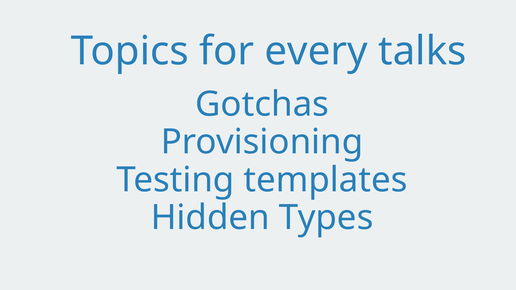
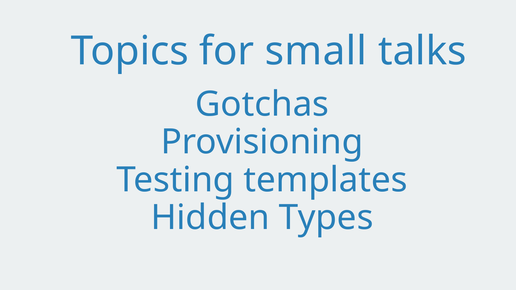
every: every -> small (316, 51)
